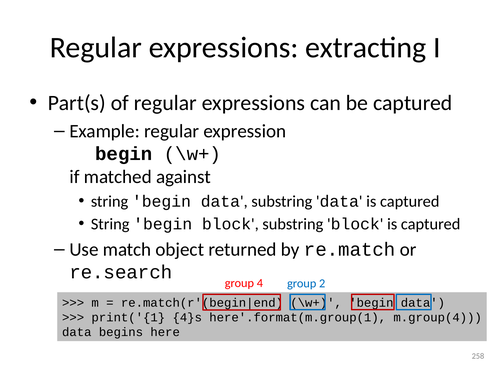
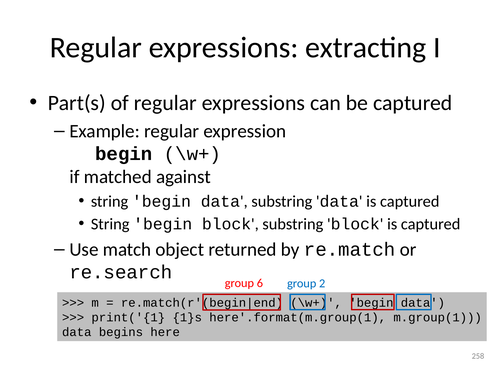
4: 4 -> 6 (260, 283)
4}s: 4}s -> 1}s (187, 318)
m.group(4: m.group(4 -> m.group(1 (438, 318)
